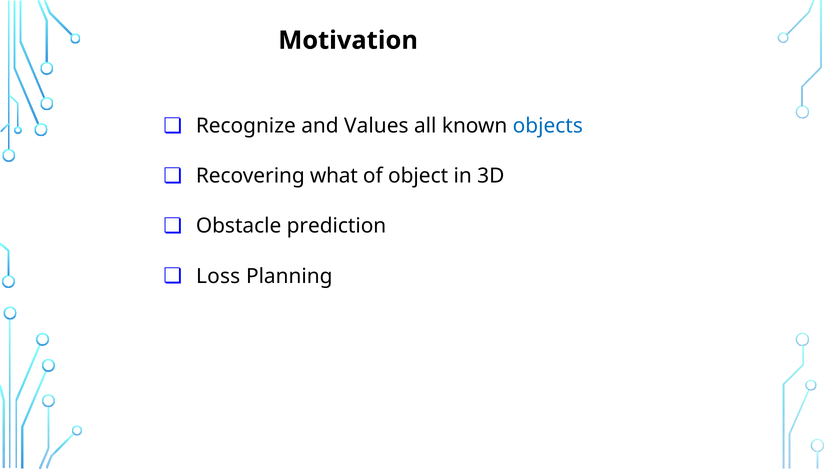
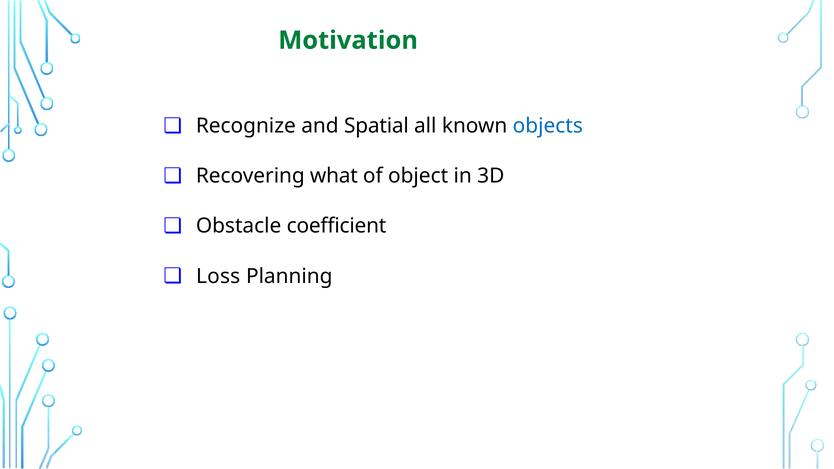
Motivation colour: black -> green (348, 40)
Values: Values -> Spatial (376, 126)
prediction: prediction -> coefficient (337, 226)
